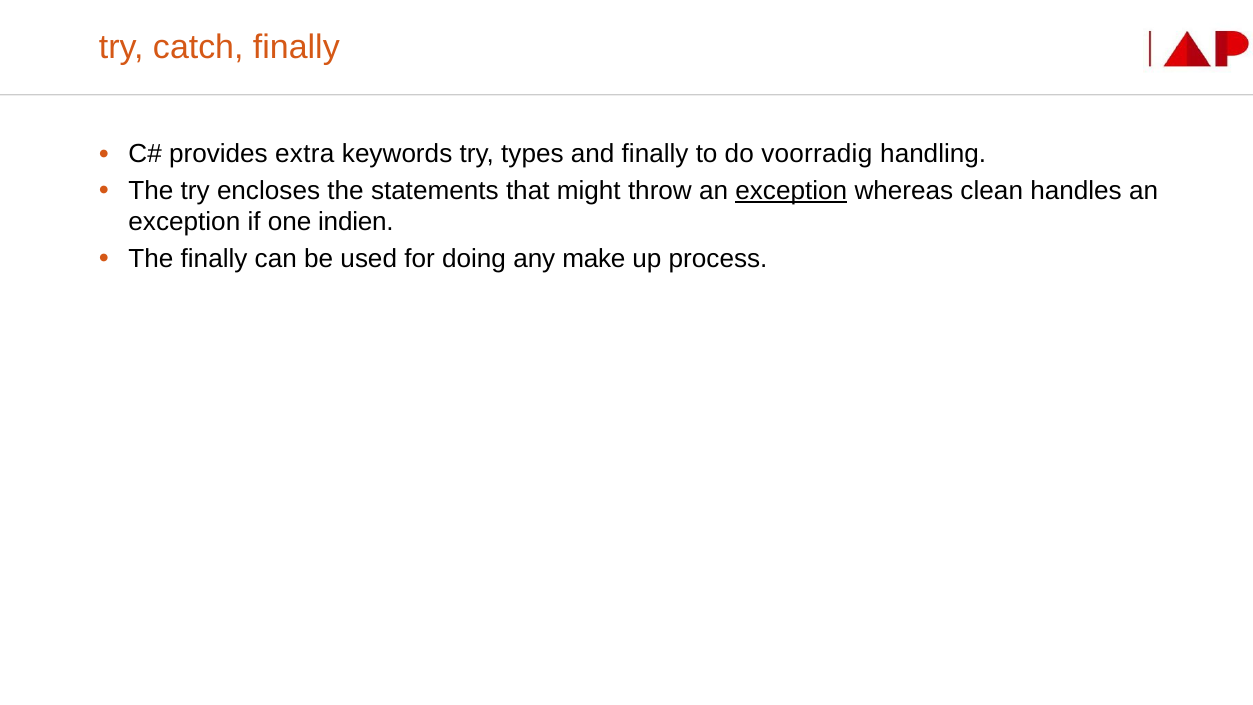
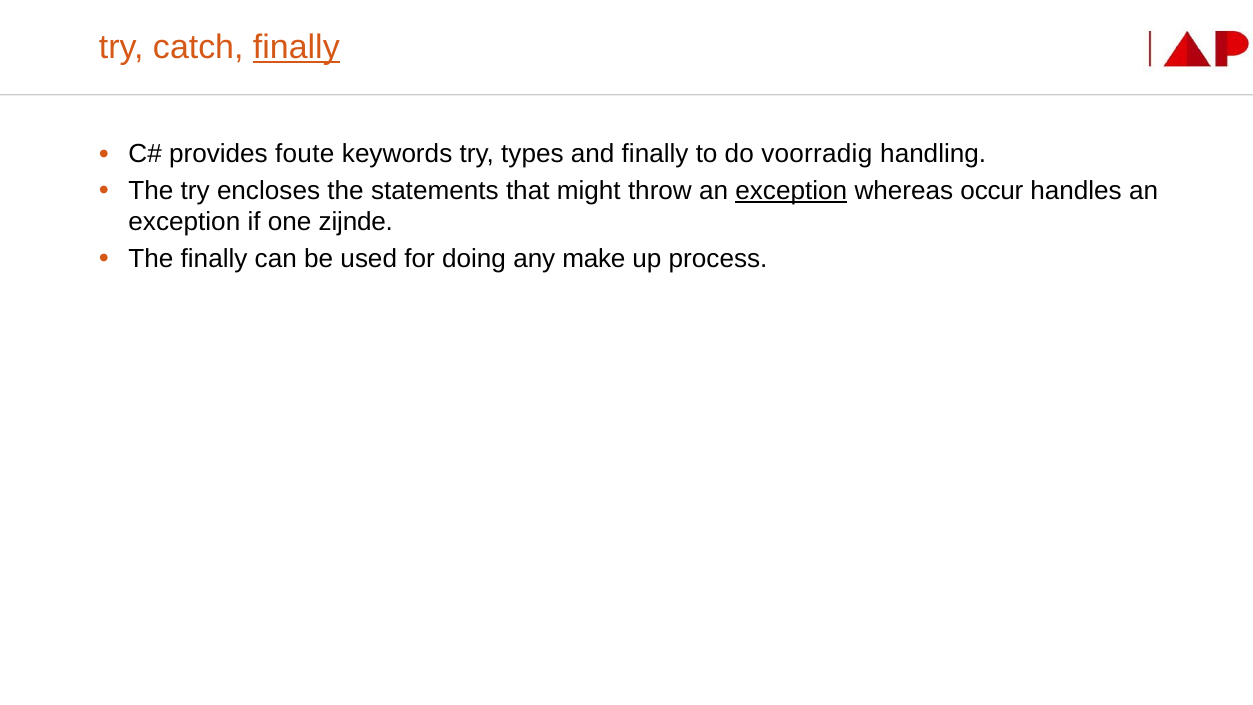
finally underline: none -> present (296, 47)
extra: extra -> foute (305, 154)
clean: clean -> occur (992, 191)
indien: indien -> zijnde (356, 222)
